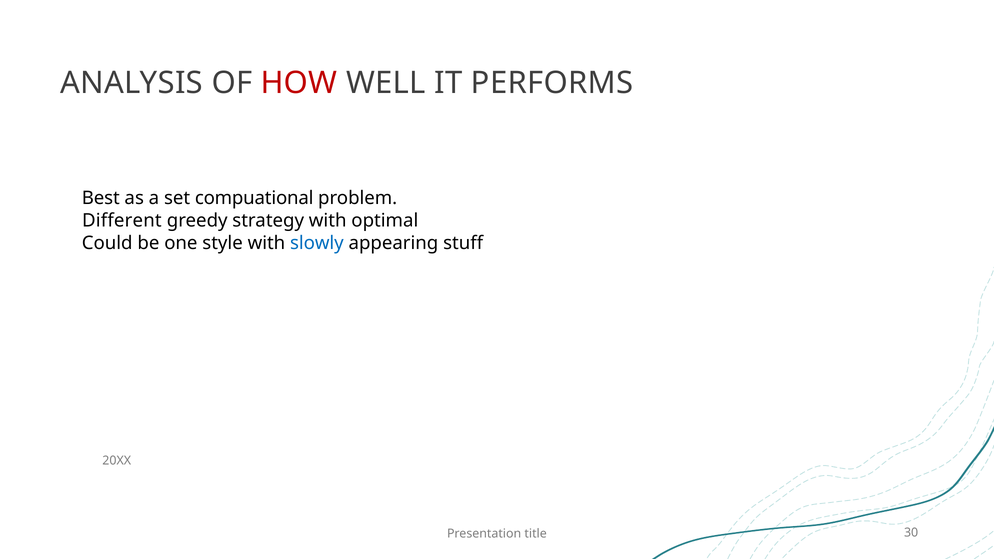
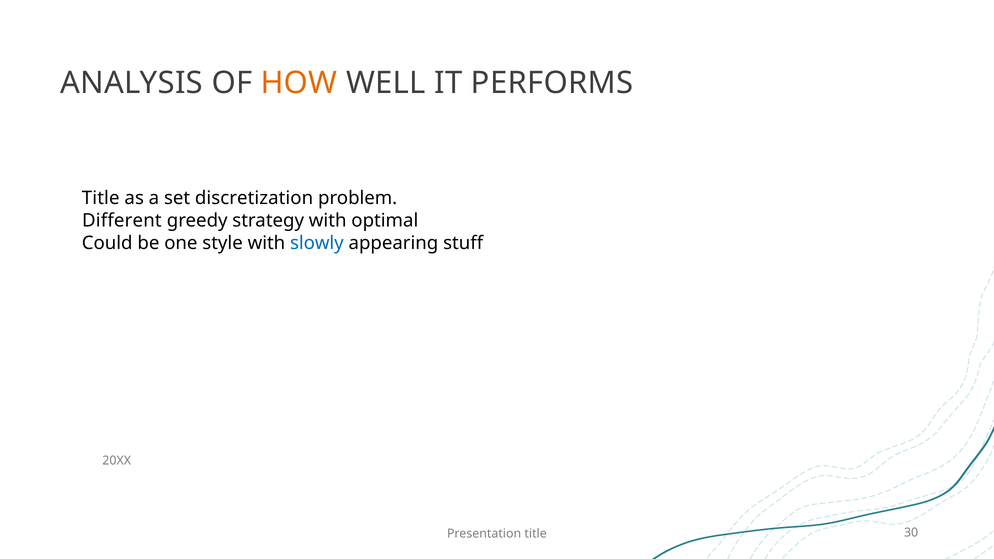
HOW colour: red -> orange (299, 83)
Best: Best -> Title (101, 198)
compuational: compuational -> discretization (254, 198)
